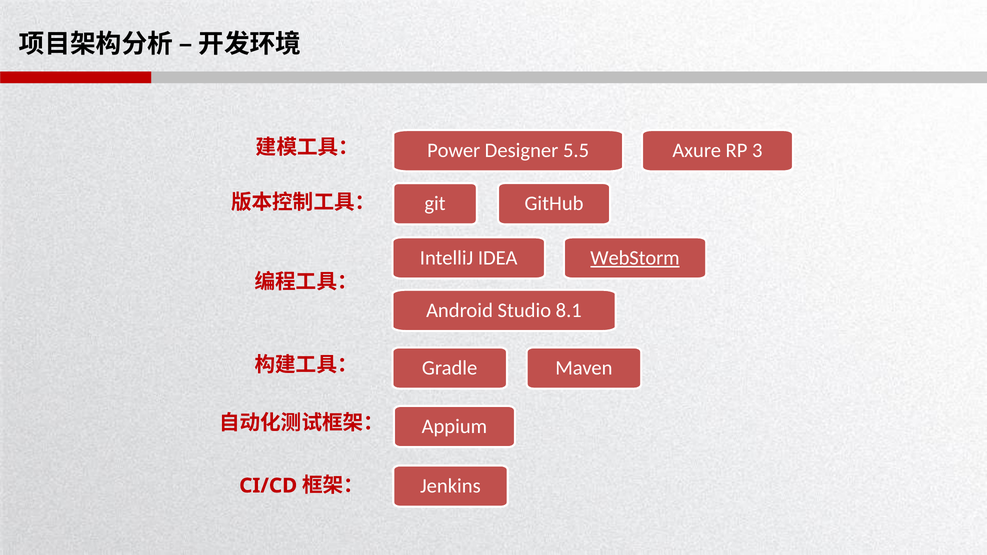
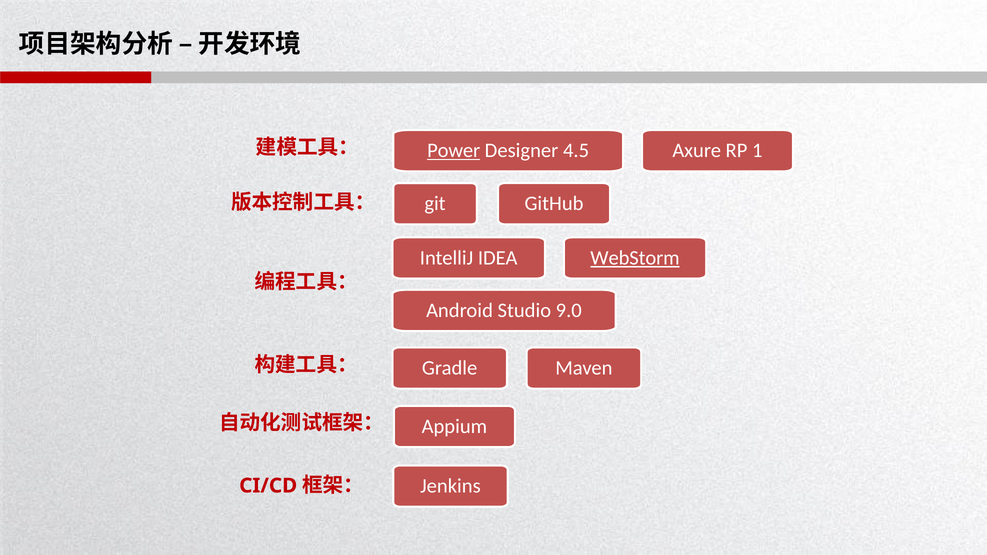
3: 3 -> 1 (757, 151)
Power underline: none -> present (454, 151)
5.5: 5.5 -> 4.5 (576, 151)
8.1: 8.1 -> 9.0 (569, 310)
